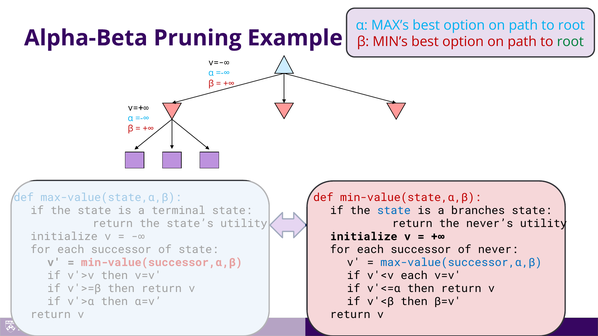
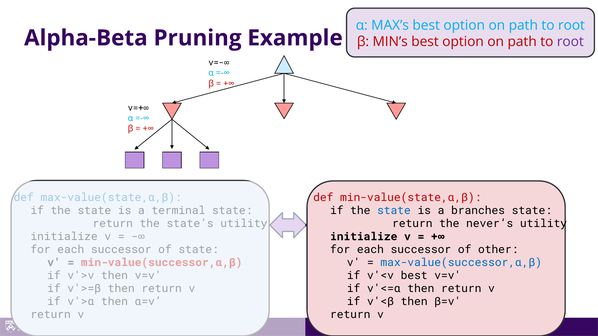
root colour: green -> purple (570, 42)
never: never -> other (498, 250)
v'<v each: each -> best (414, 276)
